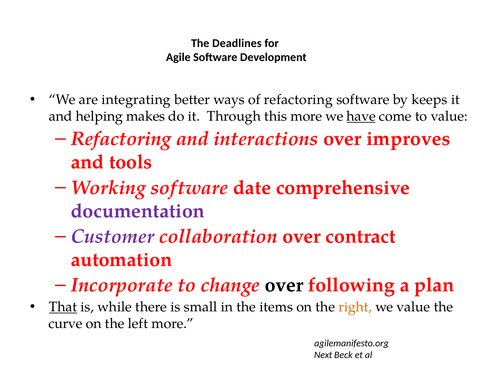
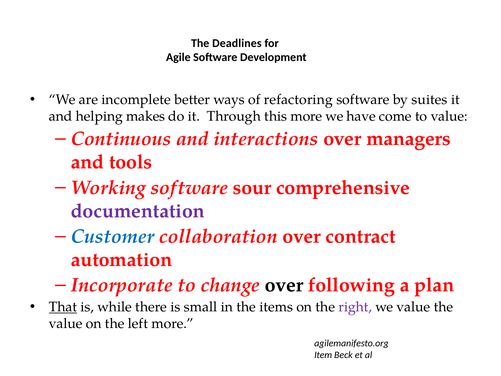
integrating: integrating -> incomplete (136, 100)
keeps: keeps -> suites (430, 100)
have underline: present -> none (361, 116)
Refactoring: Refactoring -> Continuous (121, 139)
improves: improves -> managers (409, 139)
date: date -> sour (252, 187)
Customer colour: purple -> blue (113, 236)
right colour: orange -> purple (355, 307)
curve: curve -> value (66, 324)
Next: Next -> Item (323, 355)
